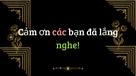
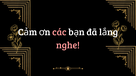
nghe colour: light green -> pink (68, 46)
